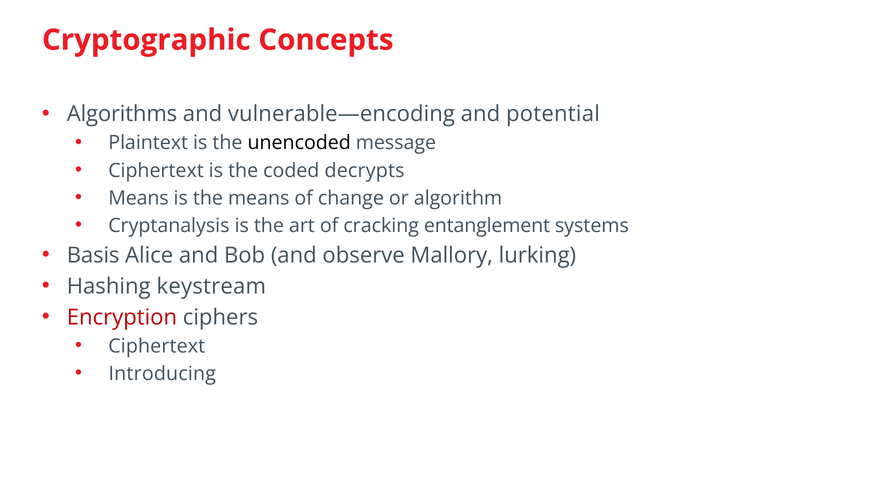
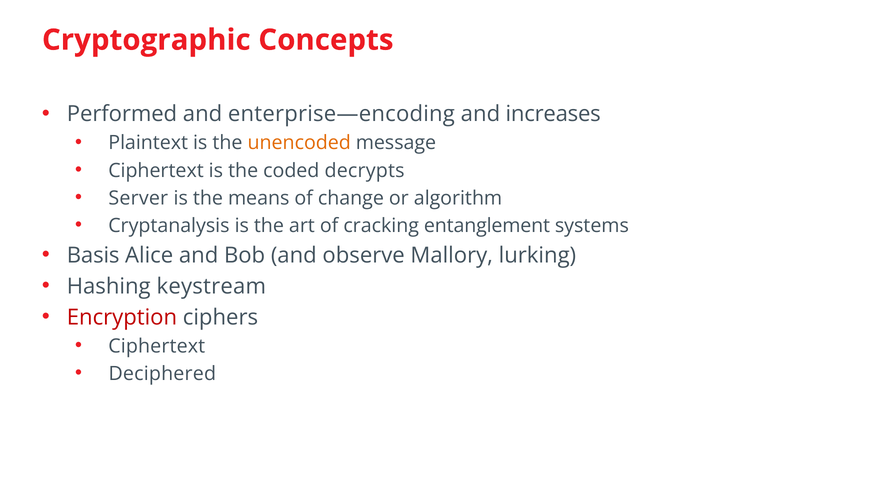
Algorithms: Algorithms -> Performed (122, 114)
vulnerable—encoding: vulnerable—encoding -> enterprise—encoding (341, 114)
potential: potential -> increases (553, 114)
unencoded colour: black -> orange (299, 143)
Means: Means -> Server (138, 198)
Introducing: Introducing -> Deciphered (162, 374)
